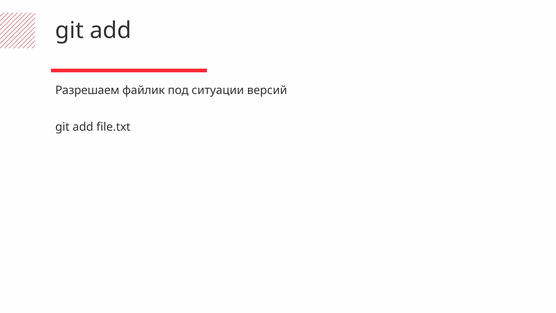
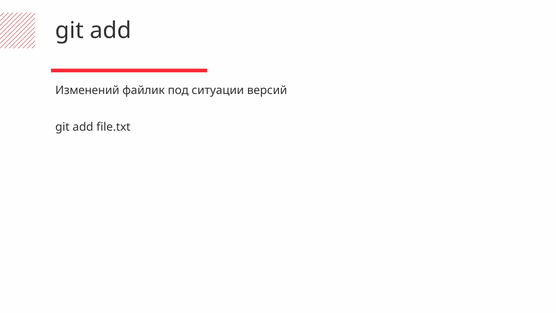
Разрешаем: Разрешаем -> Изменений (87, 90)
